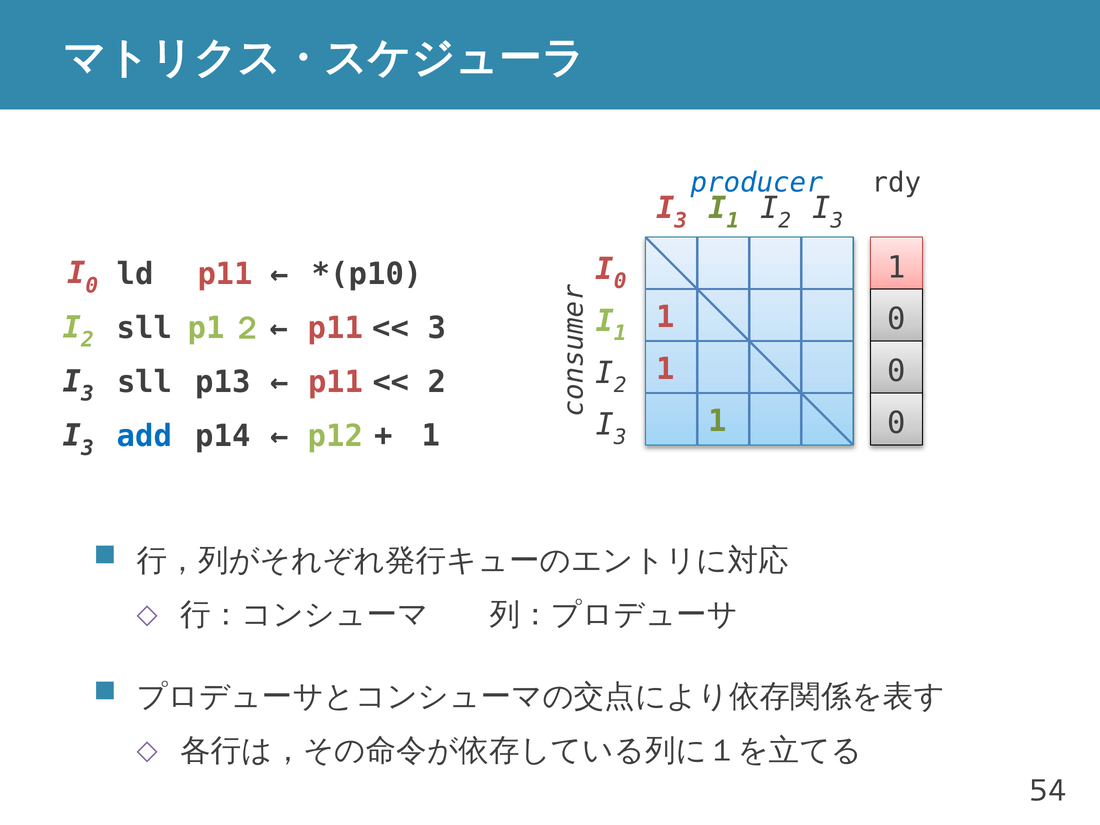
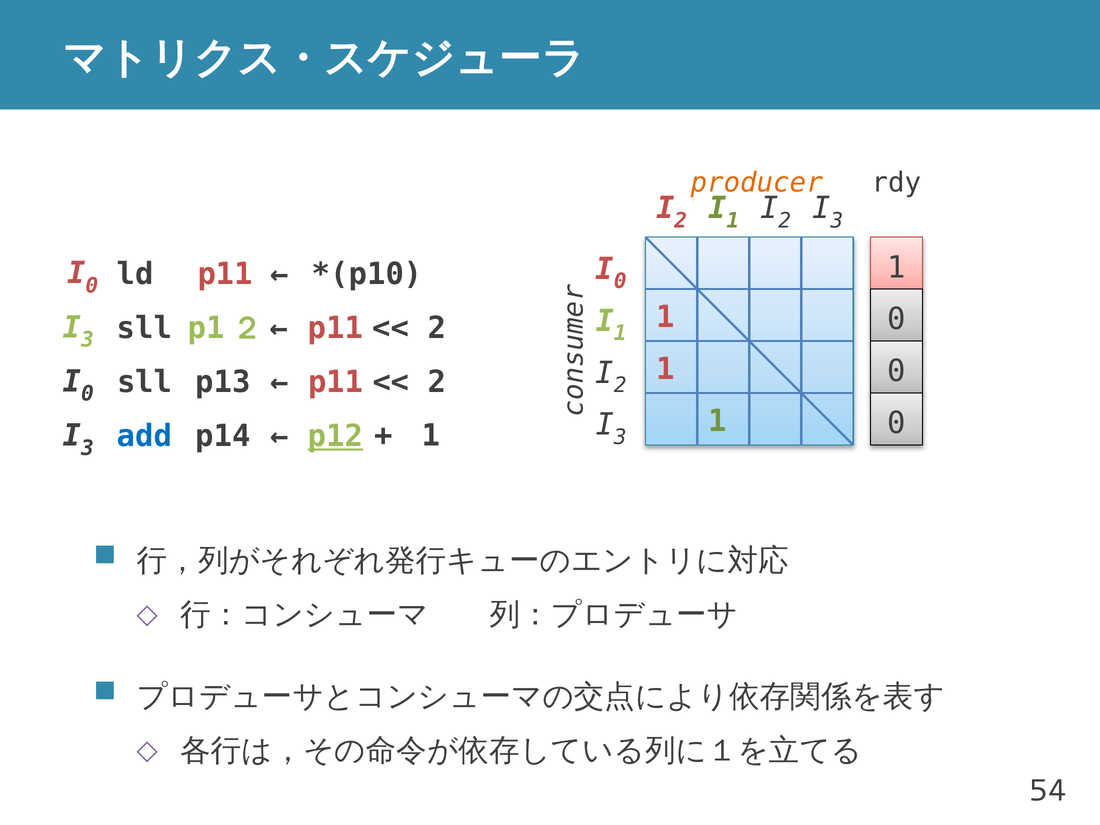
producer colour: blue -> orange (757, 183)
3: 3 -> 2 (681, 221)
2: 2 -> 3 (87, 340)
3: 3 -> 2 (437, 328)
3: 3 -> 0 (87, 394)
p12 underline: none -> present (336, 436)
